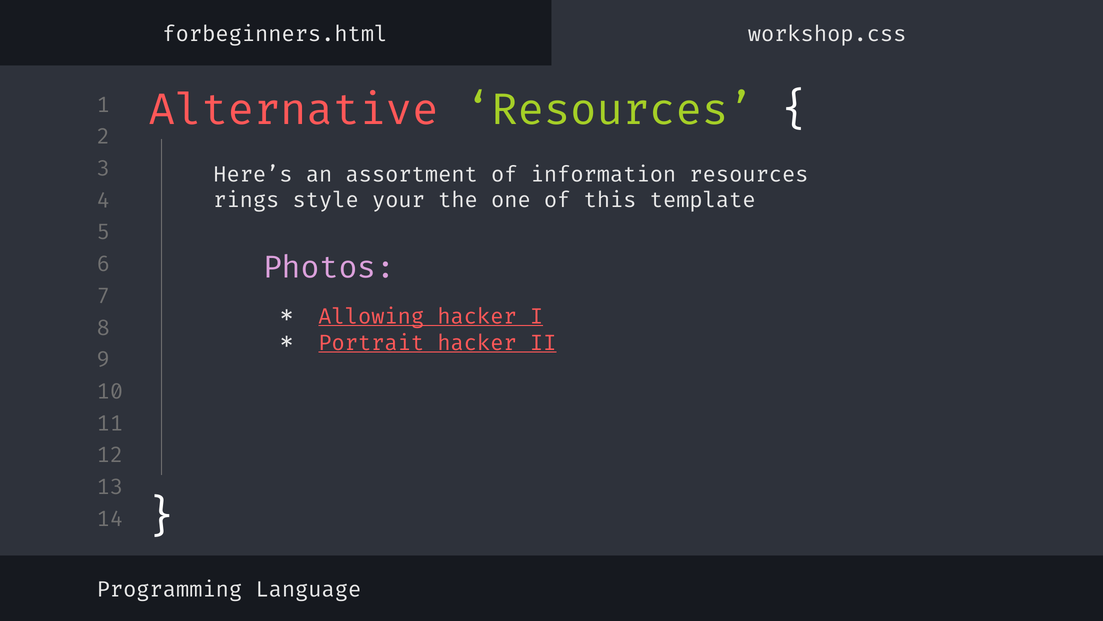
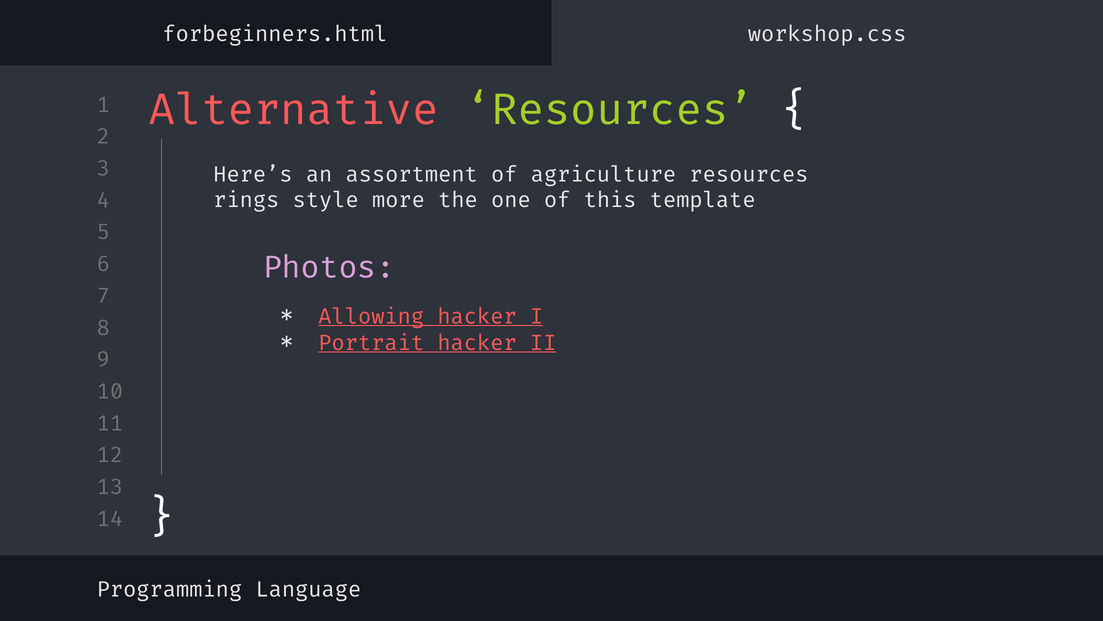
information: information -> agriculture (603, 174)
your: your -> more (398, 200)
